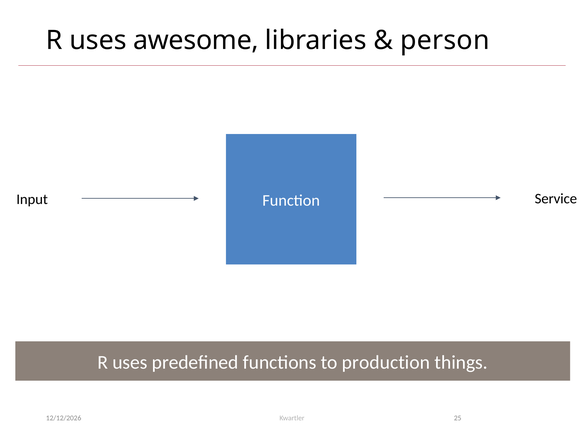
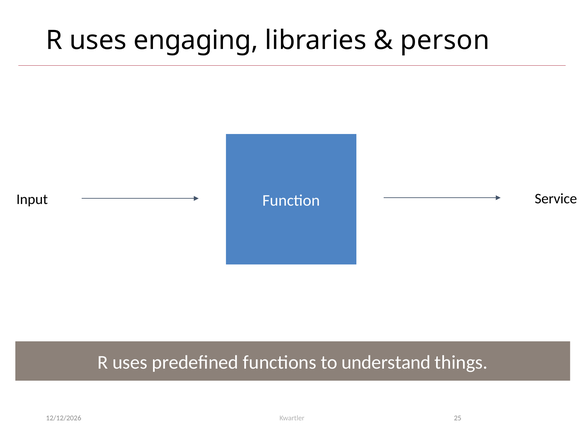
awesome: awesome -> engaging (196, 40)
production: production -> understand (386, 362)
